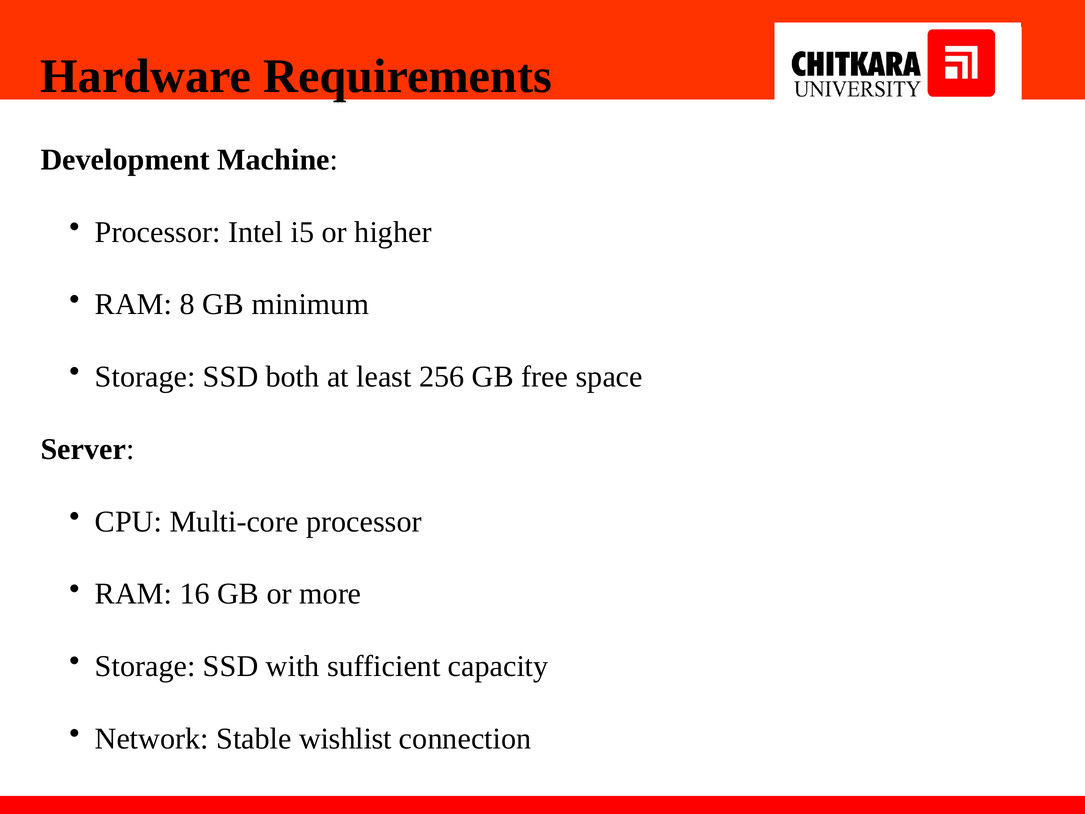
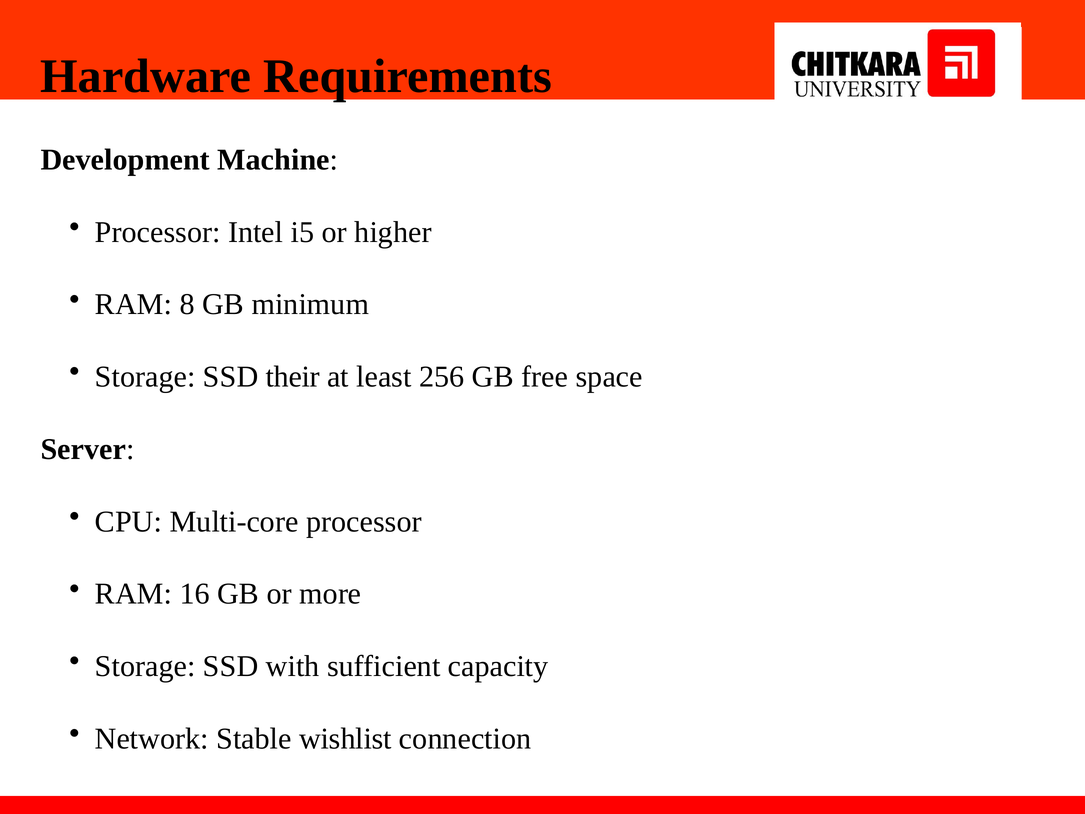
both: both -> their (293, 377)
